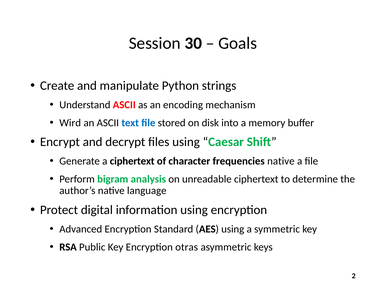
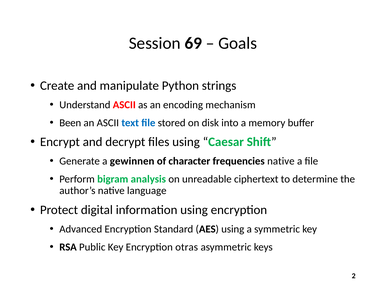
30: 30 -> 69 (193, 43)
Wird: Wird -> Been (70, 123)
a ciphertext: ciphertext -> gewinnen (132, 161)
